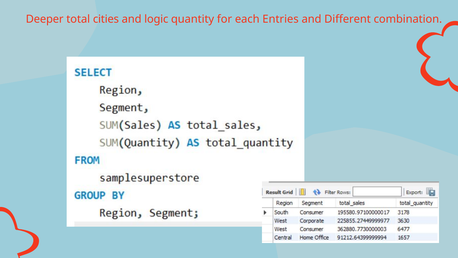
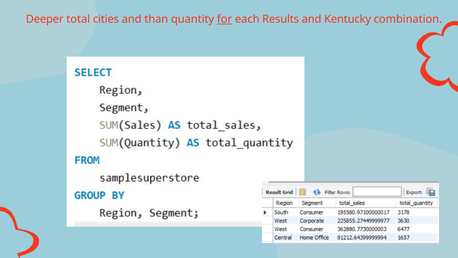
logic: logic -> than (156, 19)
for underline: none -> present (225, 19)
Entries: Entries -> Results (281, 19)
Different: Different -> Kentucky (348, 19)
